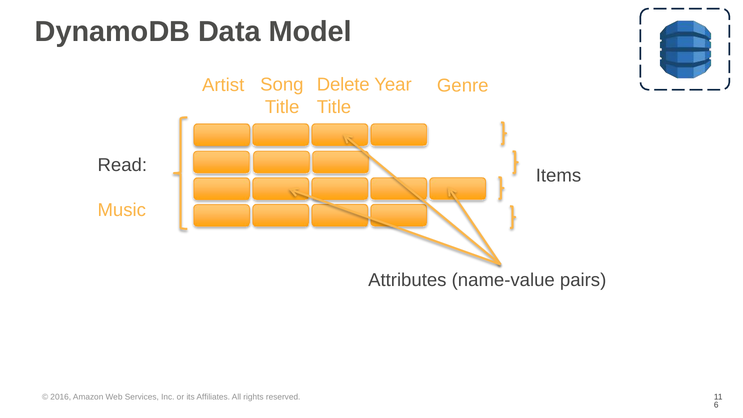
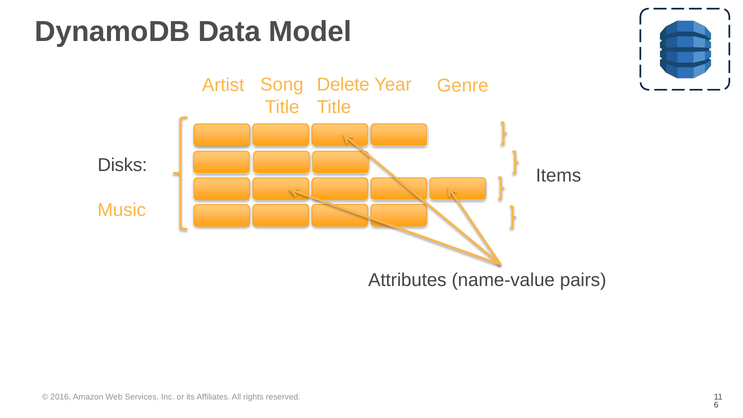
Read: Read -> Disks (122, 165)
